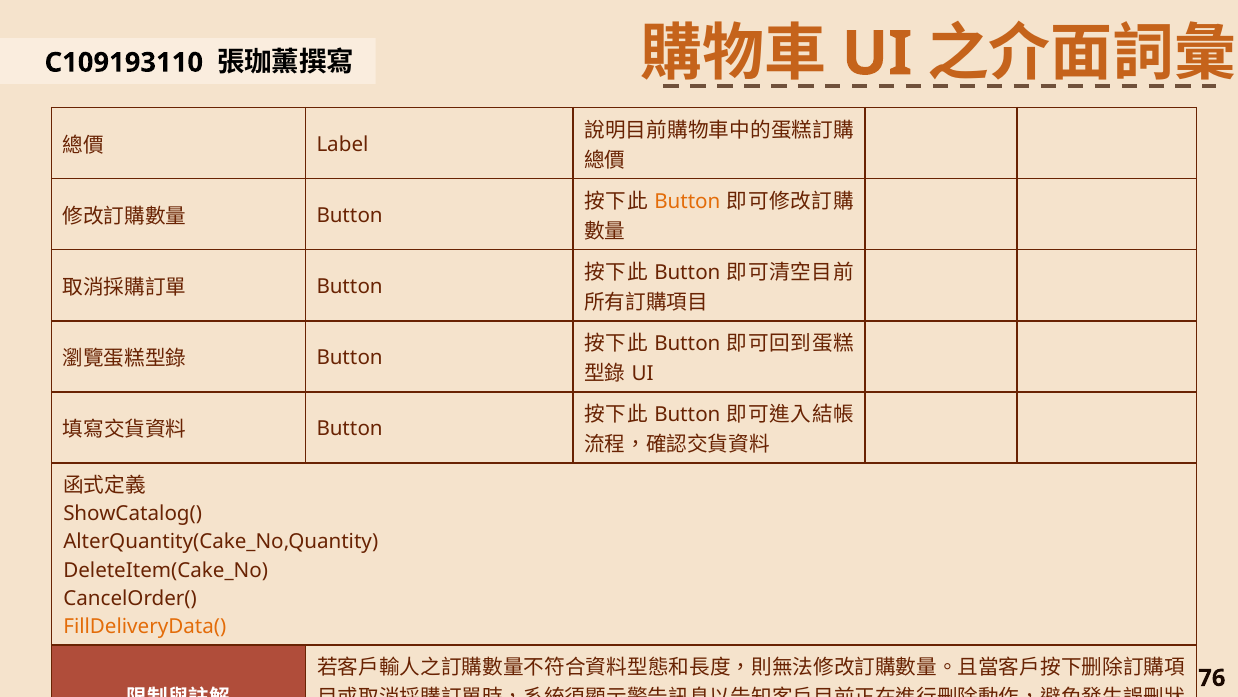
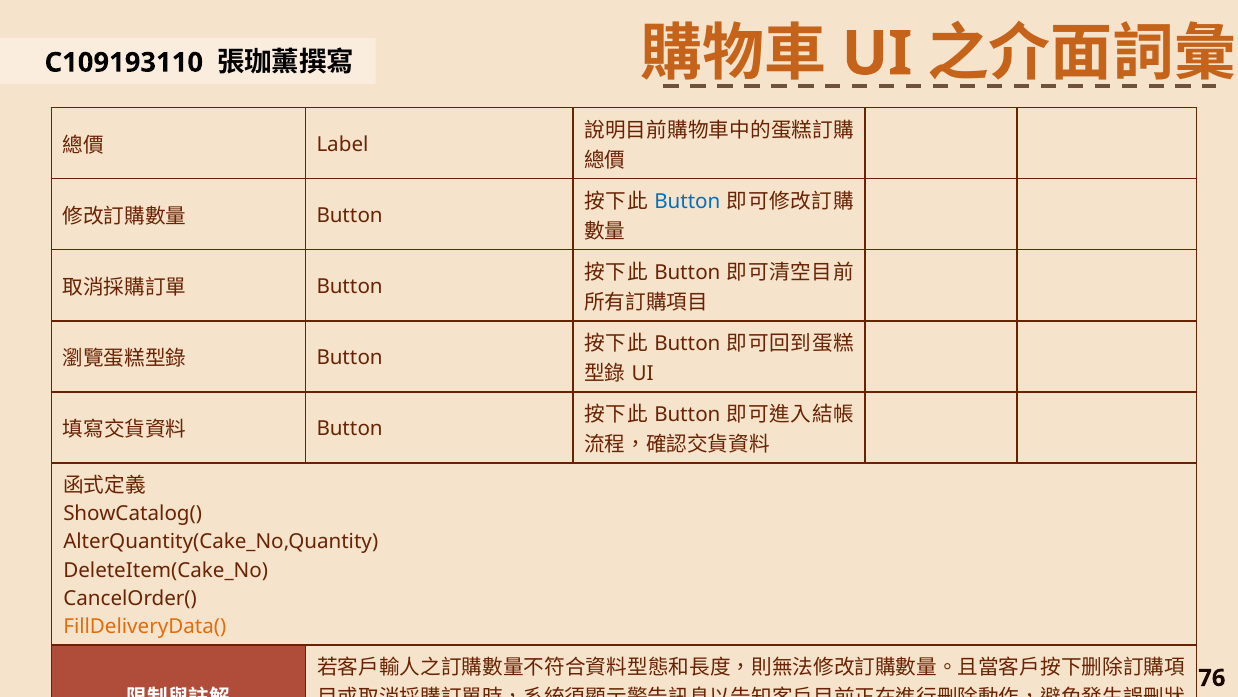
Button colour: orange -> blue (687, 201)
